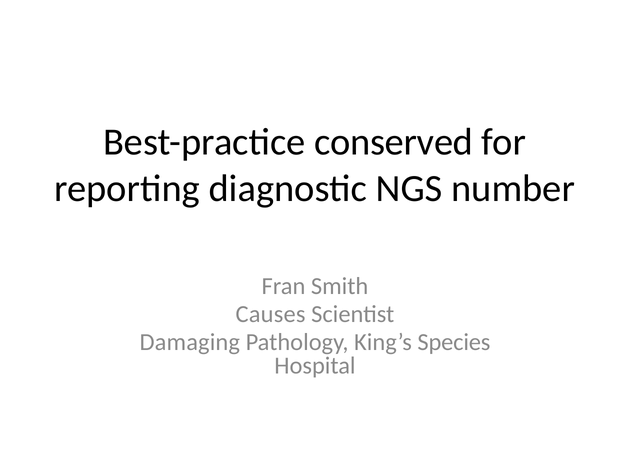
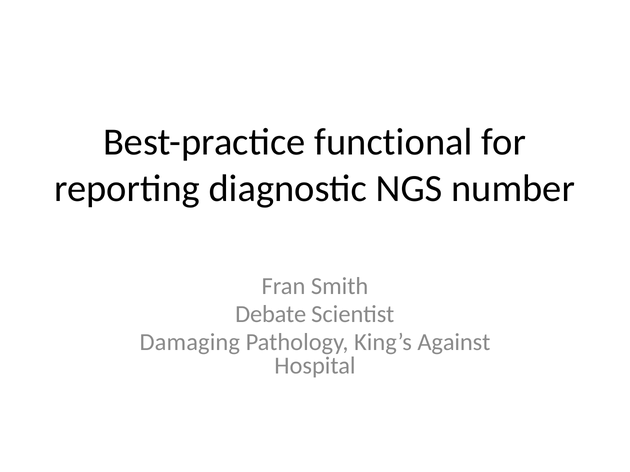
conserved: conserved -> functional (394, 142)
Causes: Causes -> Debate (271, 314)
Species: Species -> Against (454, 342)
